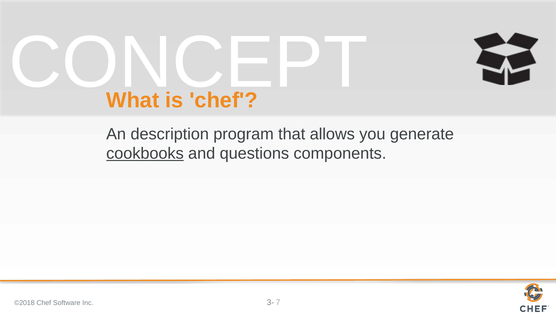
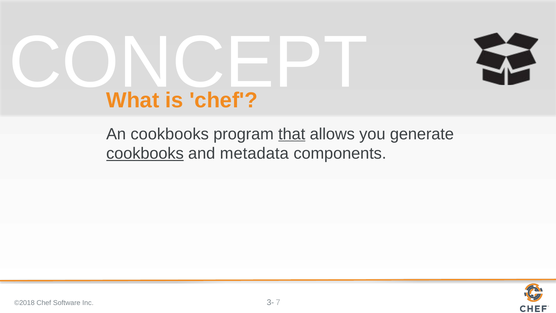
An description: description -> cookbooks (170, 134)
that underline: none -> present (292, 134)
questions: questions -> metadata (254, 153)
